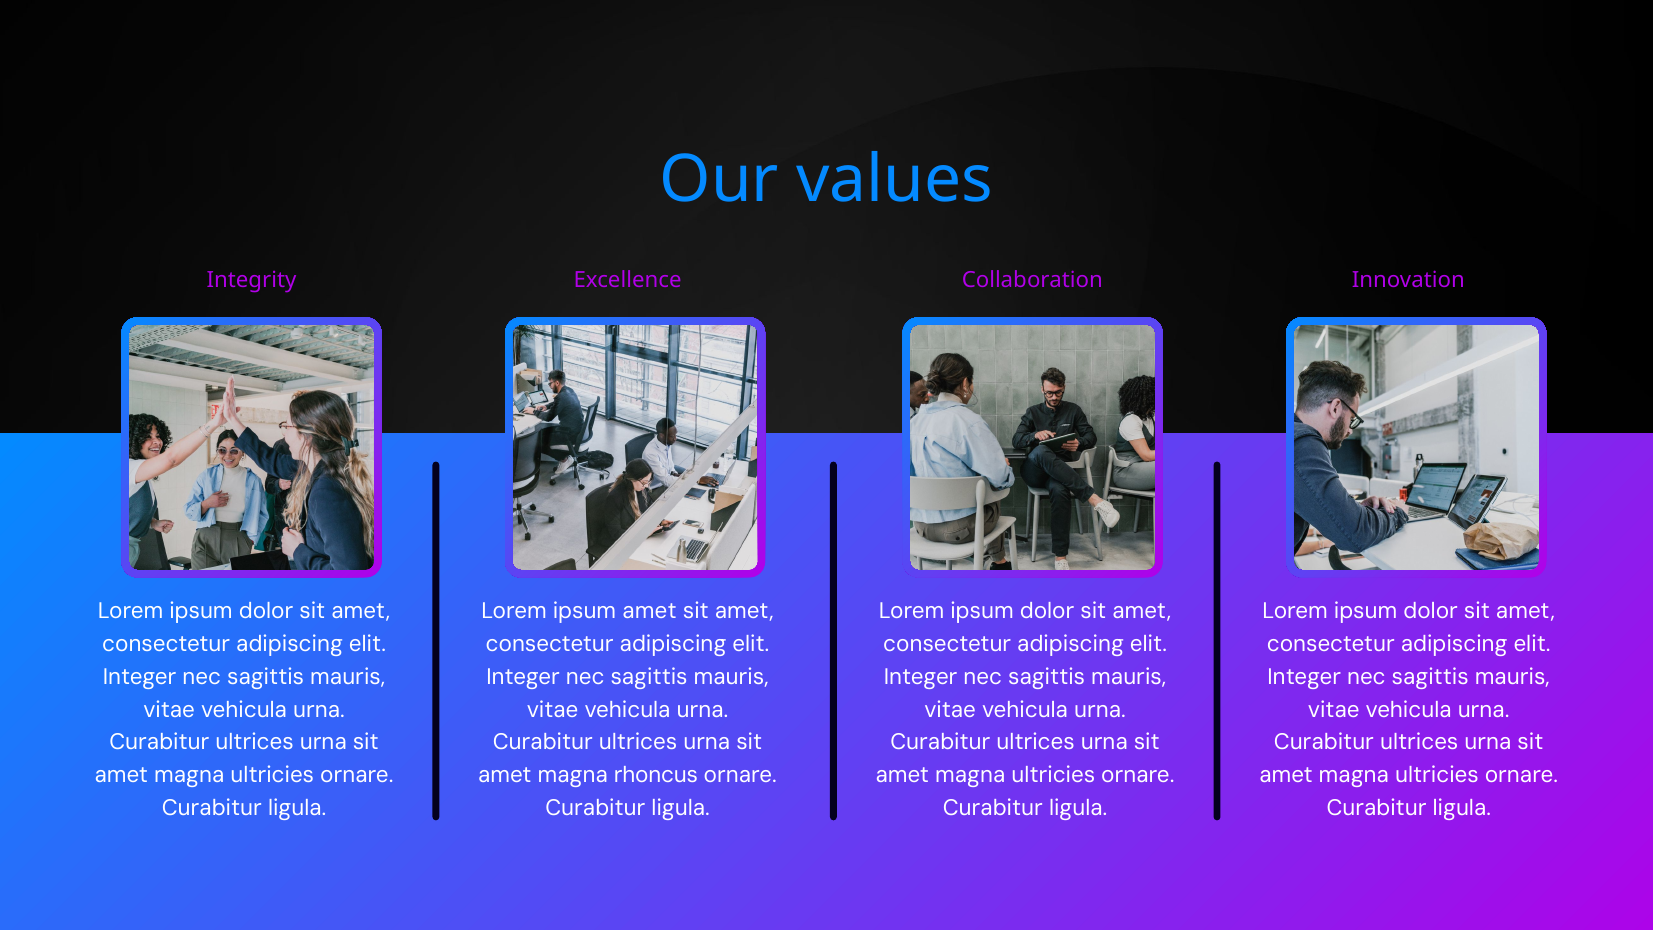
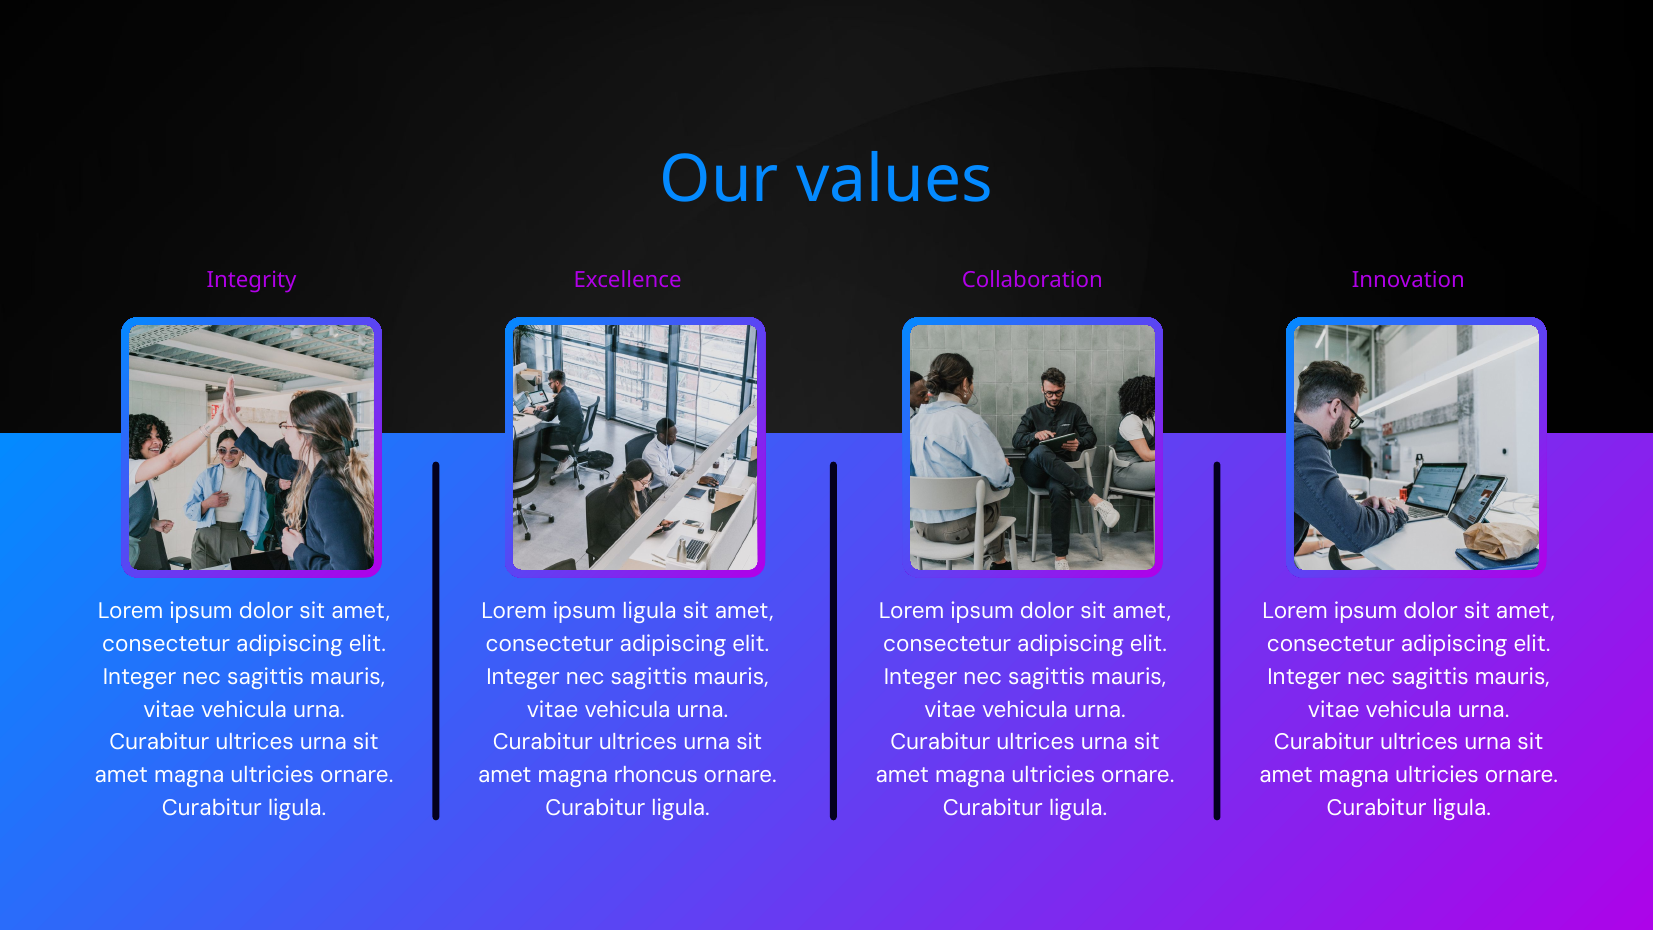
ipsum amet: amet -> ligula (650, 611)
